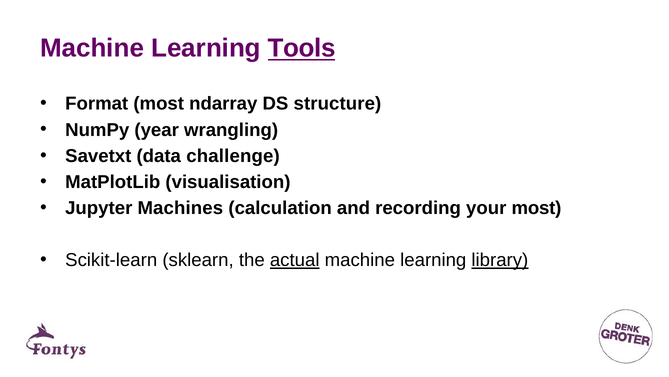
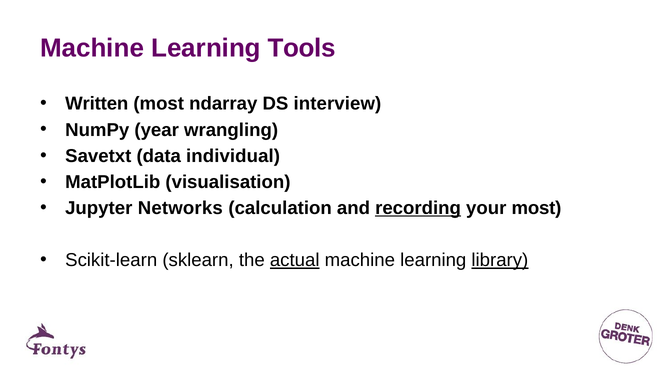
Tools underline: present -> none (302, 48)
Format: Format -> Written (97, 104)
structure: structure -> interview (337, 104)
challenge: challenge -> individual (233, 156)
Machines: Machines -> Networks (180, 208)
recording underline: none -> present (418, 208)
